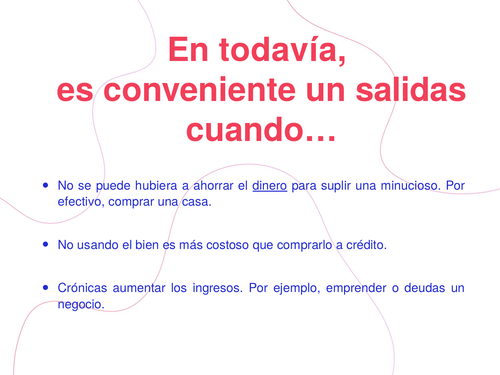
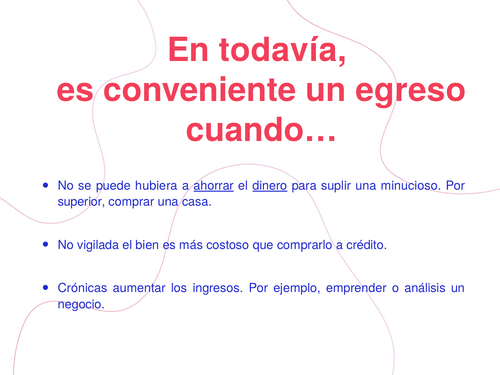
salidas: salidas -> egreso (411, 90)
ahorrar underline: none -> present (214, 186)
efectivo: efectivo -> superior (82, 202)
usando: usando -> vigilada (98, 245)
deudas: deudas -> análisis (425, 288)
